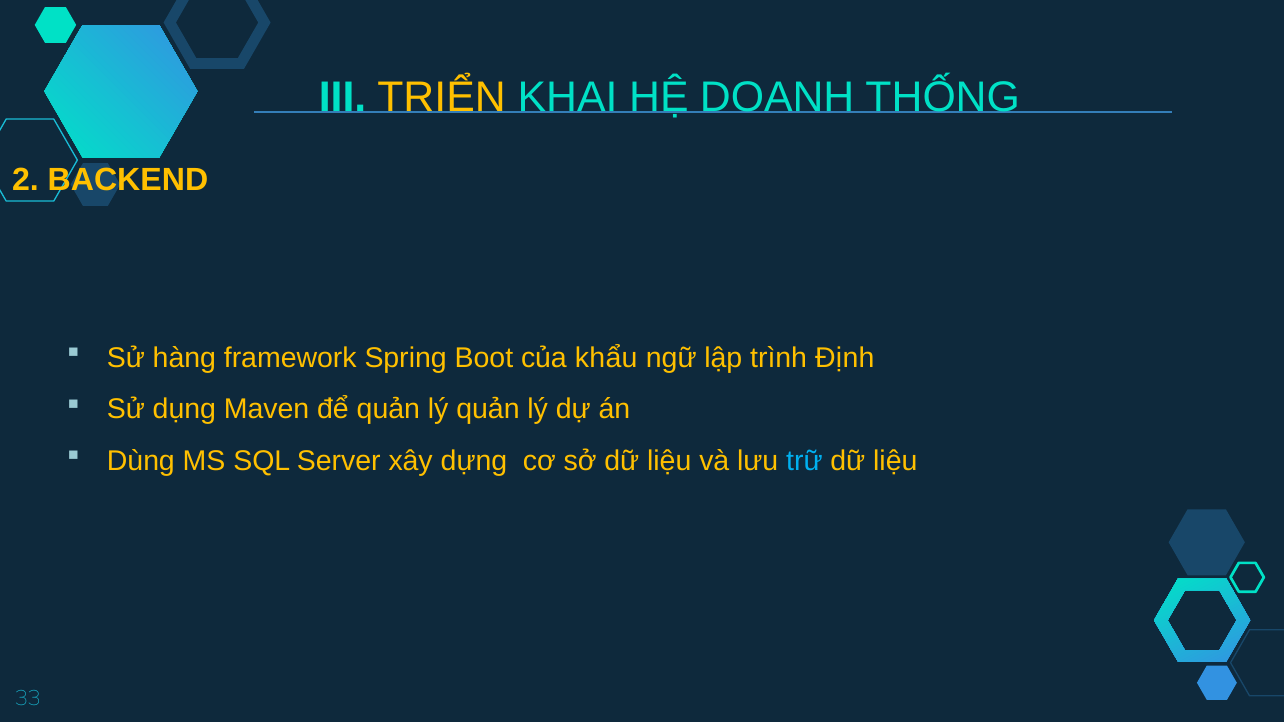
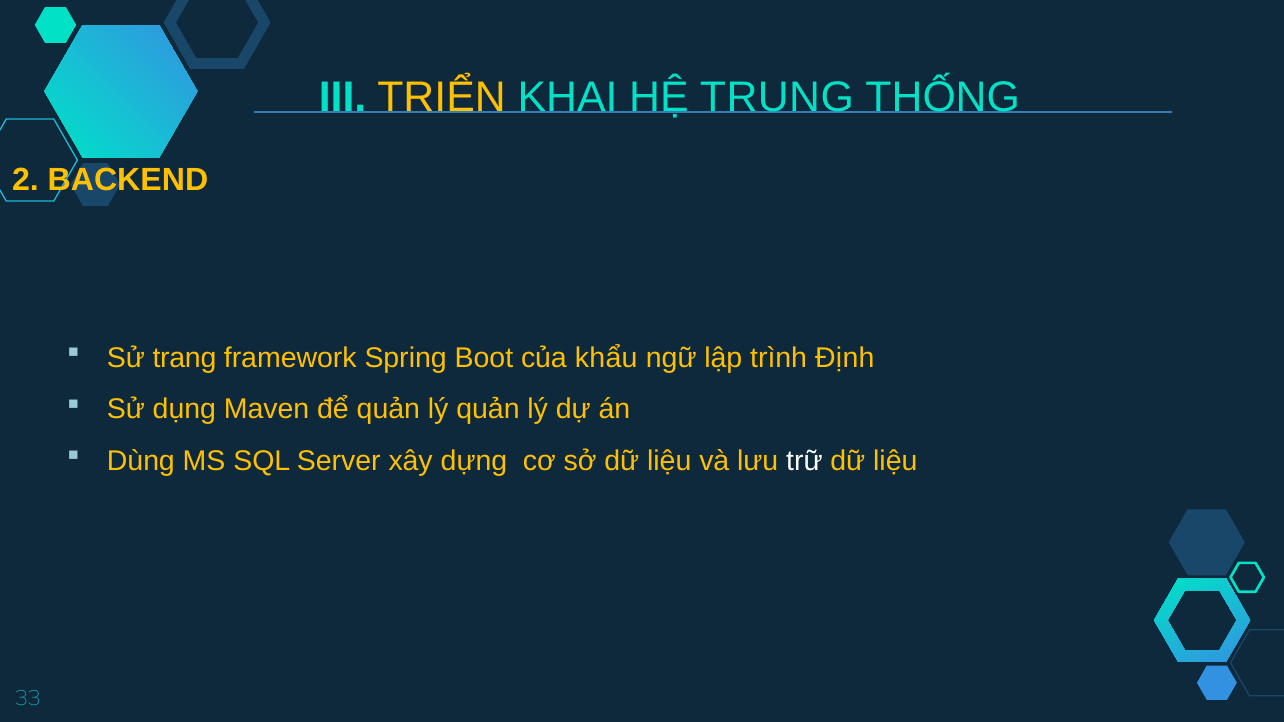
DOANH: DOANH -> TRUNG (777, 97)
hàng: hàng -> trang (185, 358)
trữ colour: light blue -> white (804, 461)
